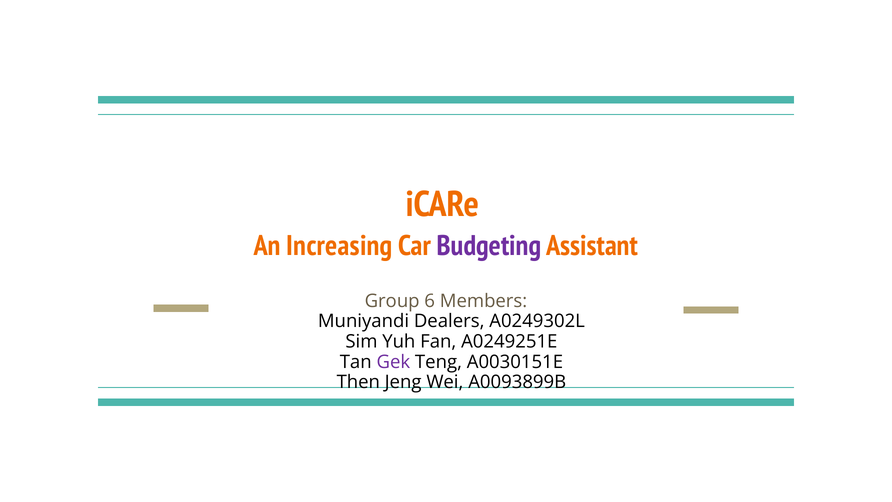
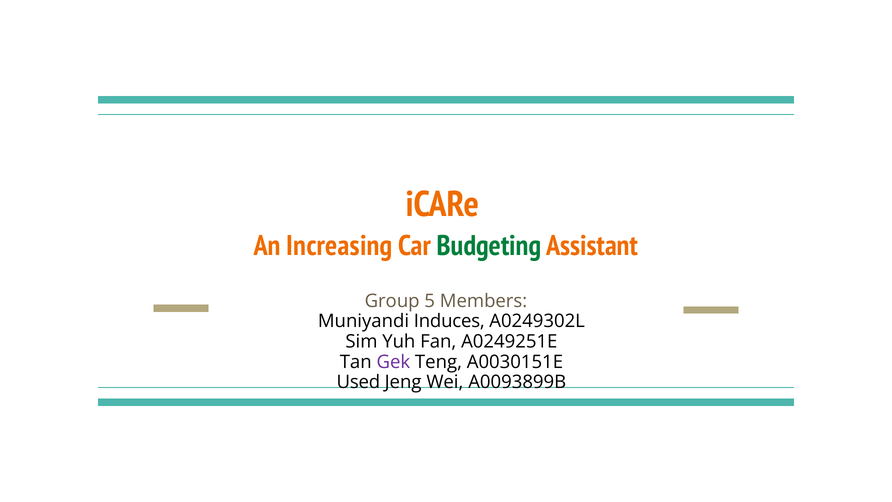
Budgeting colour: purple -> green (489, 246)
6: 6 -> 5 (430, 301)
Dealers: Dealers -> Induces (449, 321)
Then: Then -> Used (358, 382)
